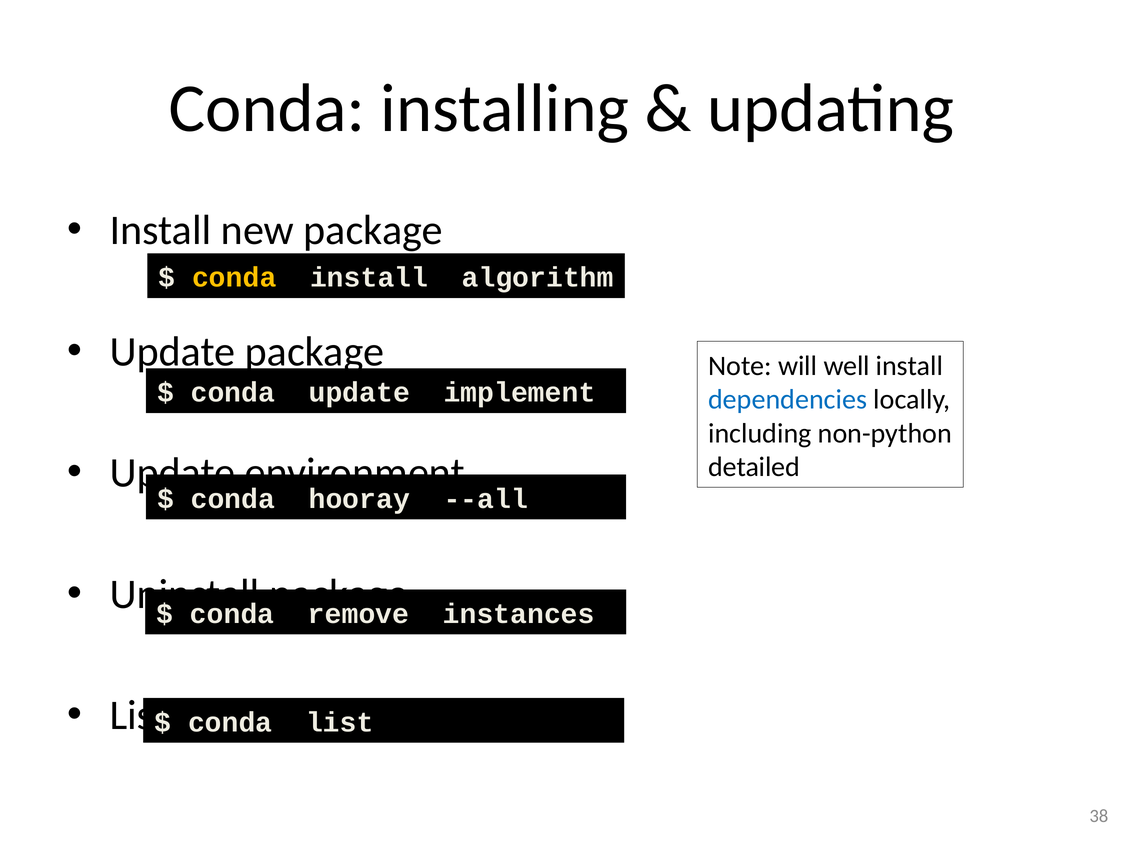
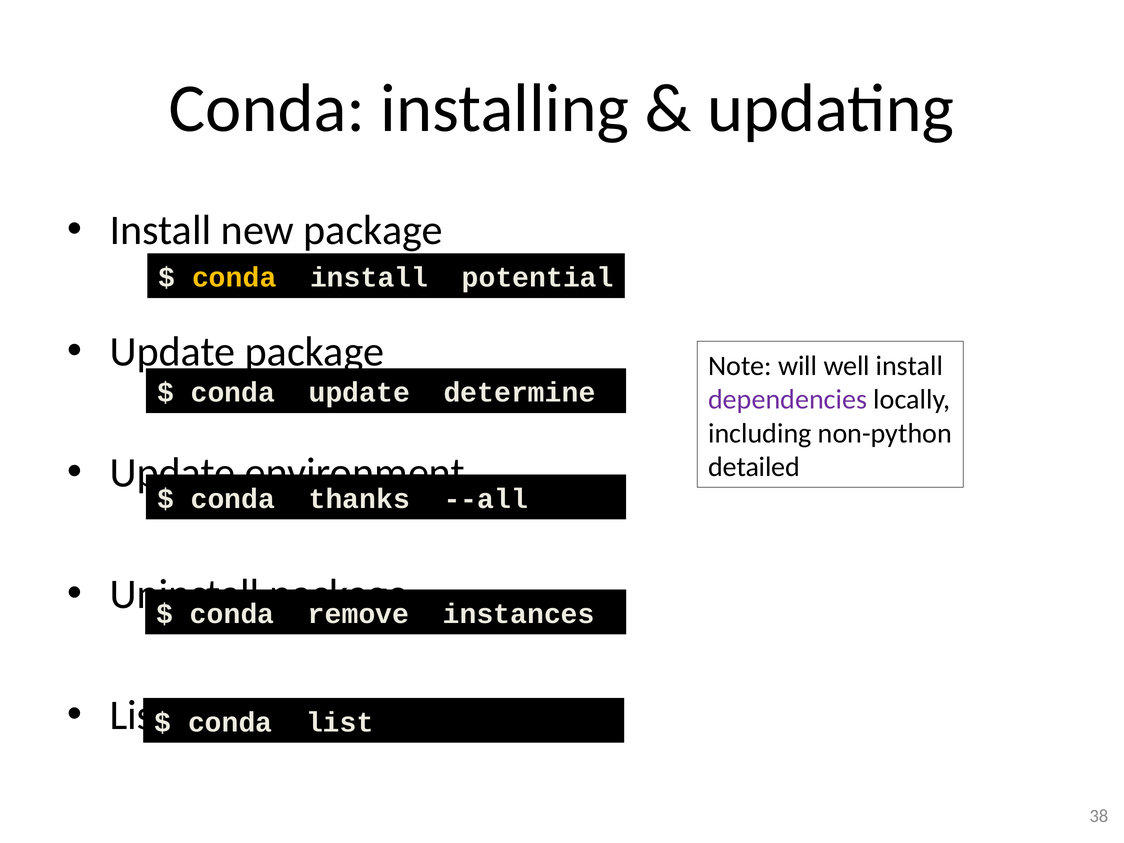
algorithm: algorithm -> potential (538, 278)
implement: implement -> determine (519, 393)
dependencies colour: blue -> purple (788, 400)
hooray: hooray -> thanks (359, 499)
